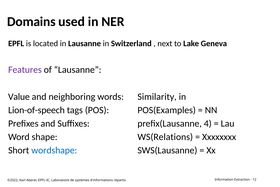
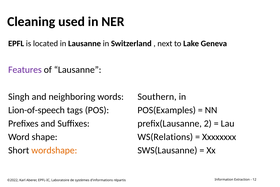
Domains: Domains -> Cleaning (31, 22)
Value: Value -> Singh (19, 96)
Similarity: Similarity -> Southern (157, 96)
4: 4 -> 2 (208, 123)
wordshape colour: blue -> orange (54, 150)
